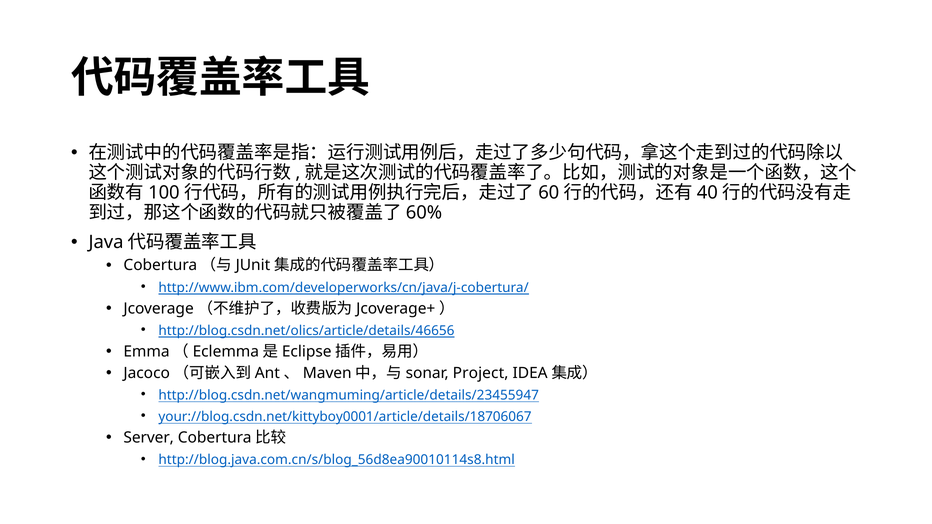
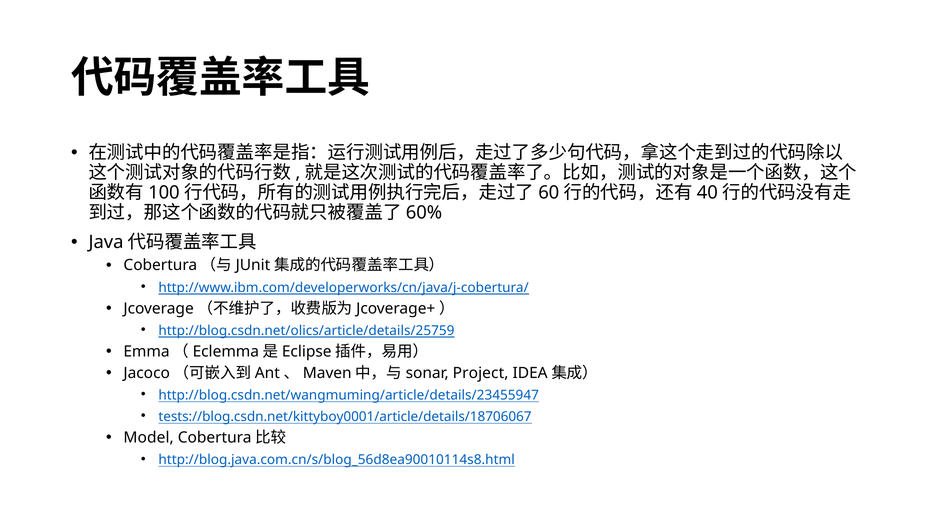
http://blog.csdn.net/olics/article/details/46656: http://blog.csdn.net/olics/article/details/46656 -> http://blog.csdn.net/olics/article/details/25759 (306, 331)
your://blog.csdn.net/kittyboy0001/article/details/18706067: your://blog.csdn.net/kittyboy0001/article/details/18706067 -> tests://blog.csdn.net/kittyboy0001/article/details/18706067 (345, 417)
Server: Server -> Model (149, 438)
